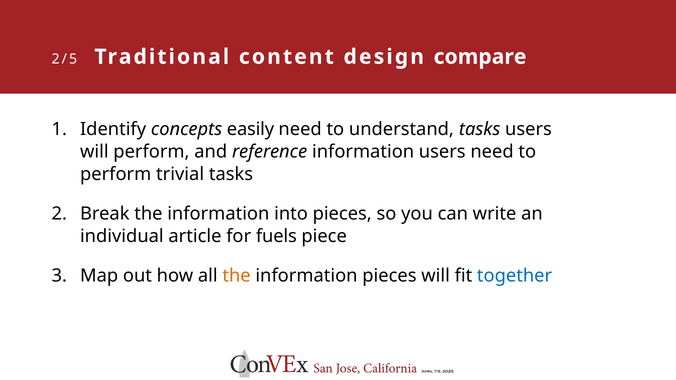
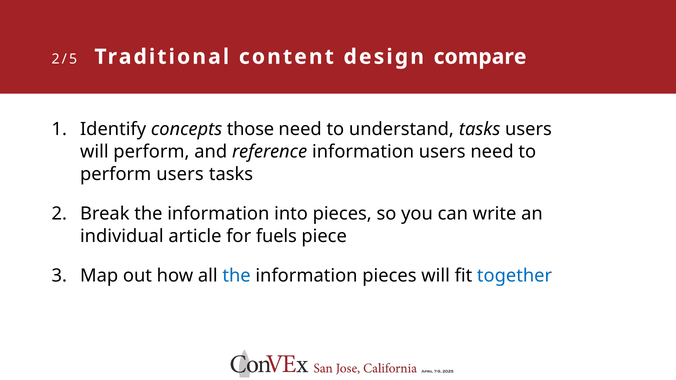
easily: easily -> those (250, 129)
perform trivial: trivial -> users (180, 174)
the colour: orange -> blue (237, 276)
